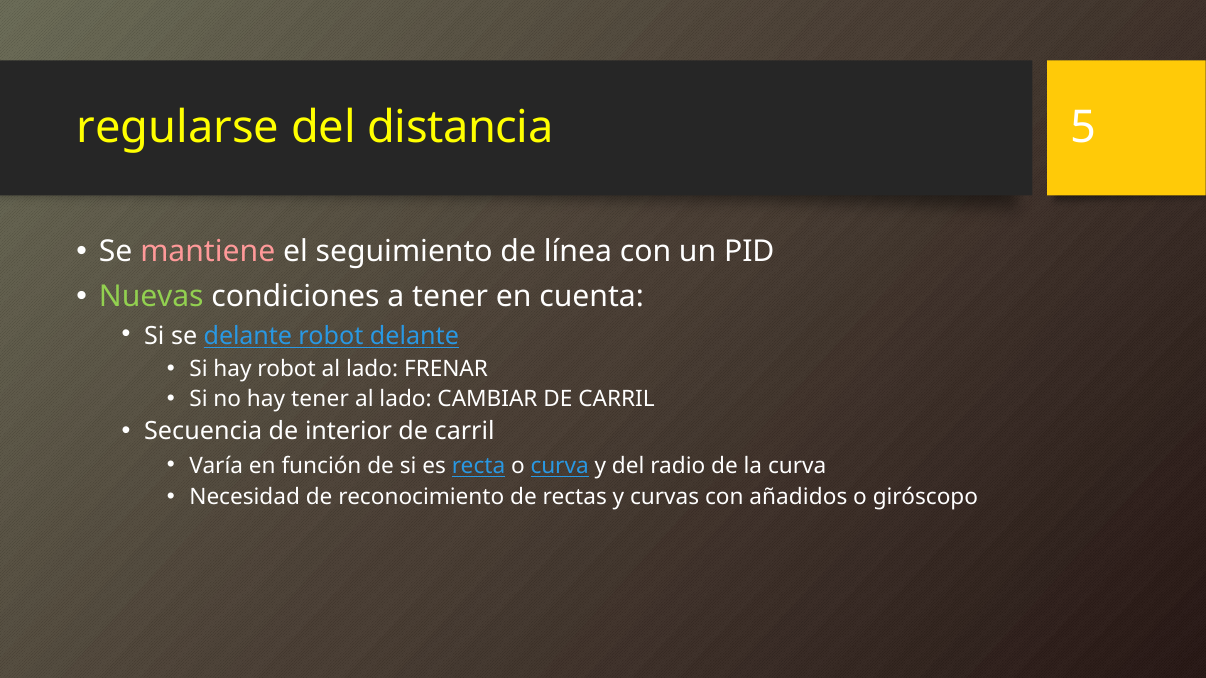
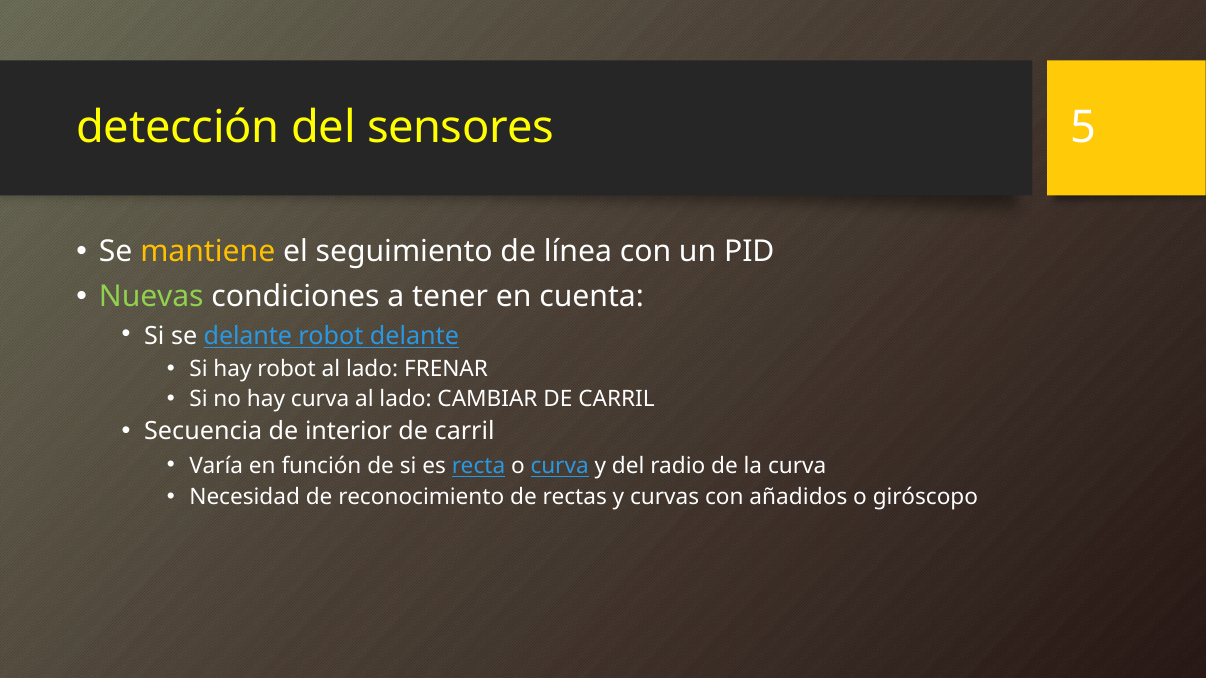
regularse: regularse -> detección (178, 128)
distancia: distancia -> sensores (461, 128)
mantiene colour: pink -> yellow (208, 252)
hay tener: tener -> curva (320, 400)
